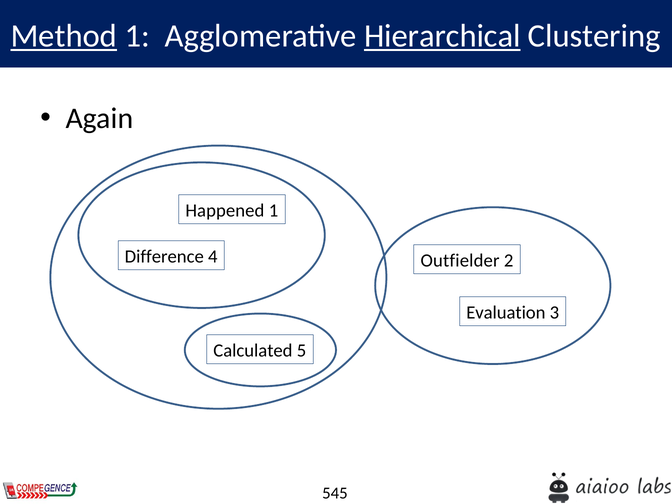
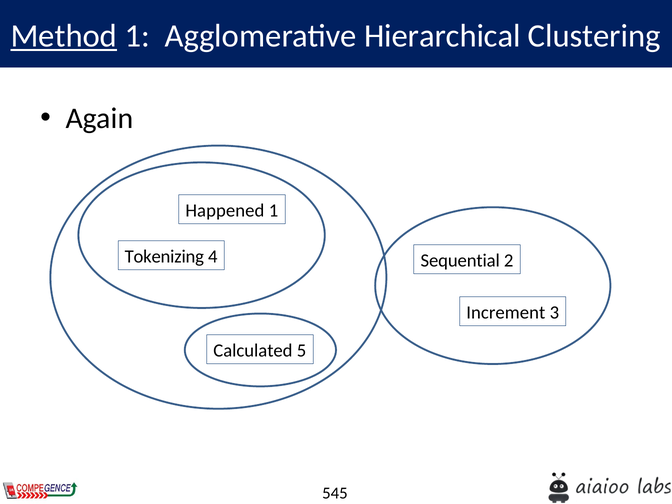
Hierarchical underline: present -> none (442, 36)
Difference: Difference -> Tokenizing (164, 257)
Outfielder: Outfielder -> Sequential (460, 261)
Evaluation: Evaluation -> Increment (506, 313)
